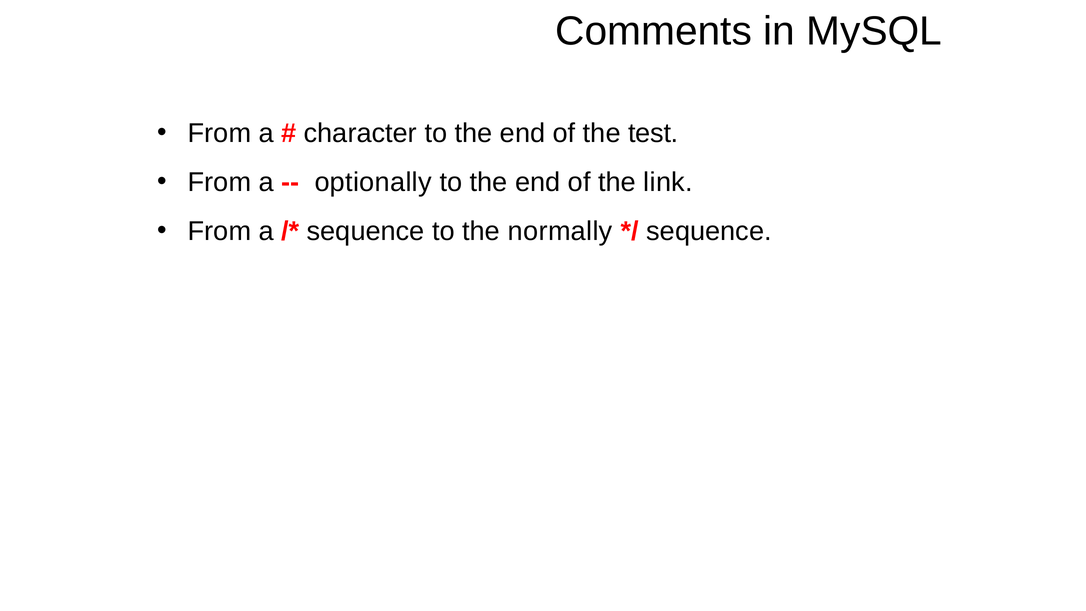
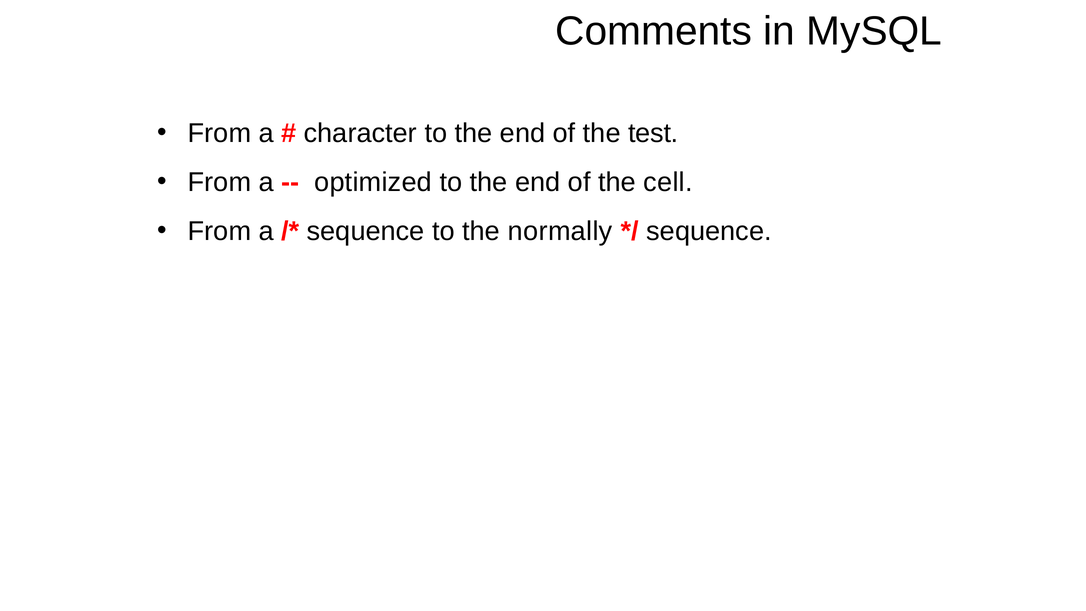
optionally: optionally -> optimized (373, 182)
link: link -> cell (668, 182)
